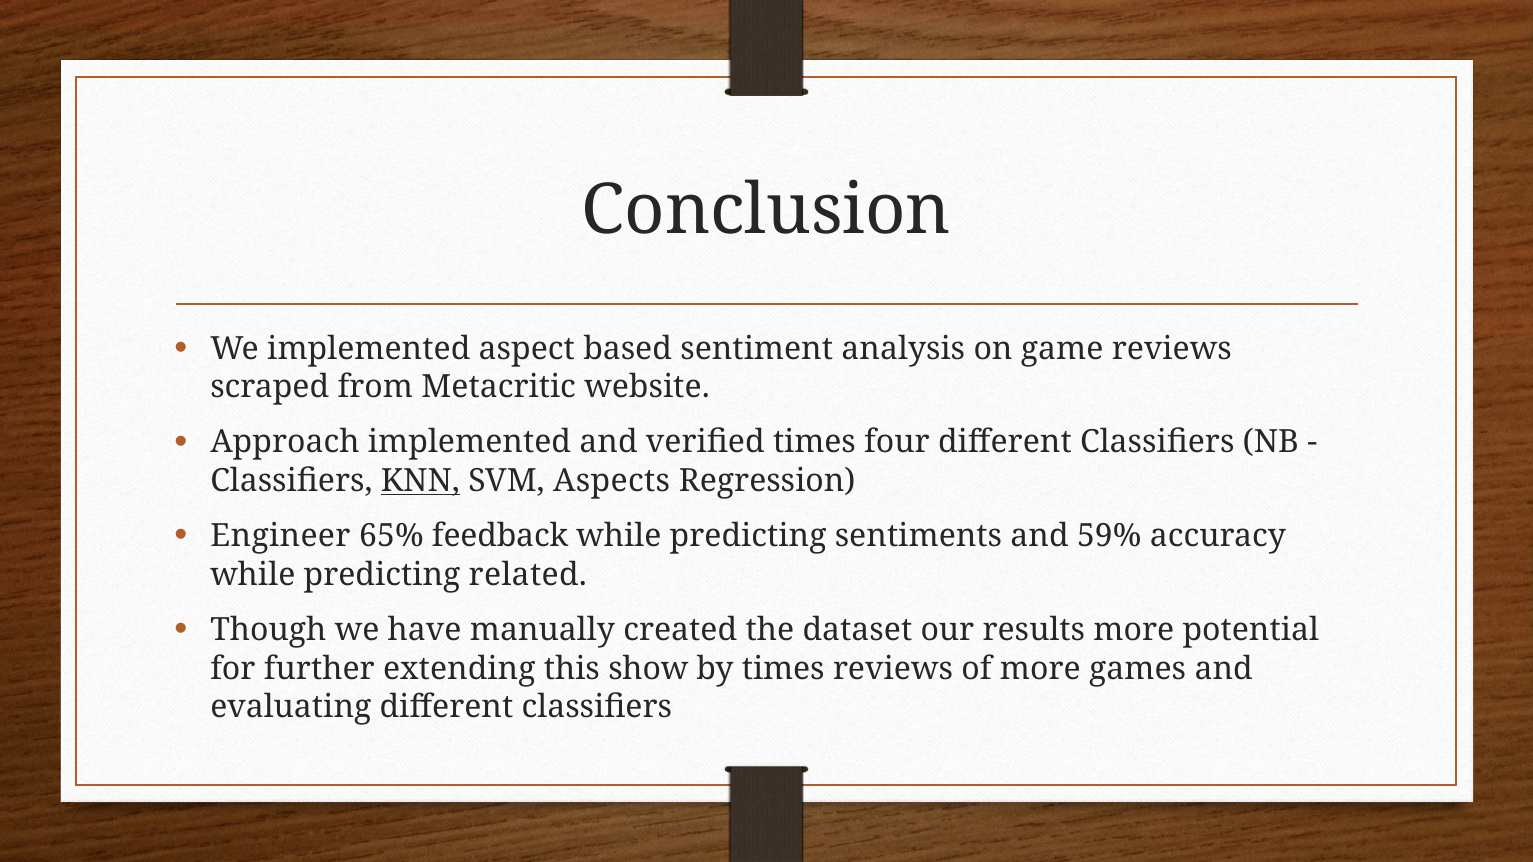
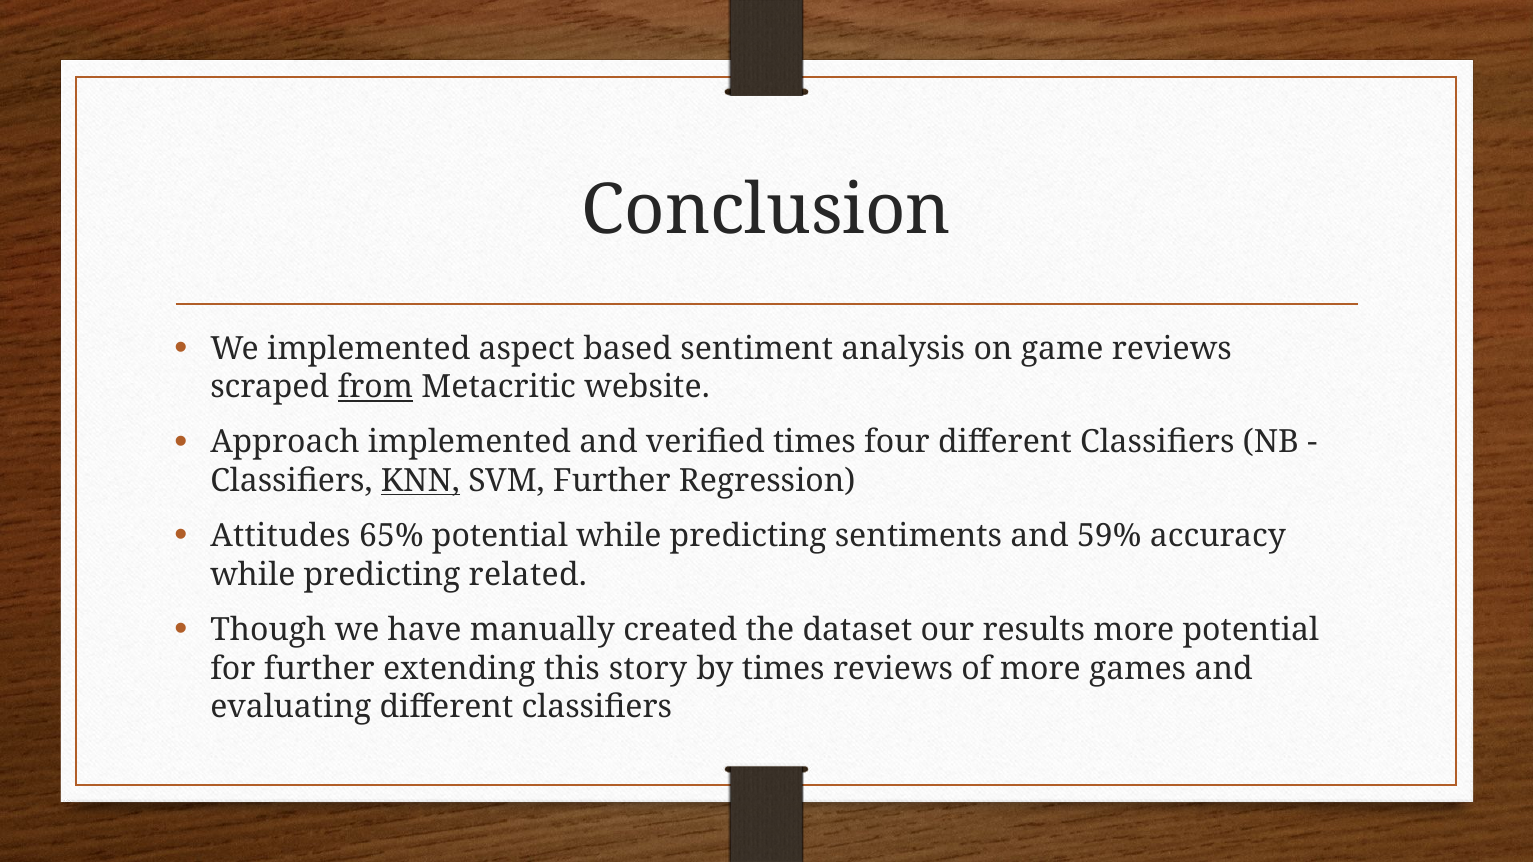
from underline: none -> present (375, 387)
SVM Aspects: Aspects -> Further (612, 481)
Engineer: Engineer -> Attitudes (280, 537)
65% feedback: feedback -> potential (500, 537)
show: show -> story (648, 669)
